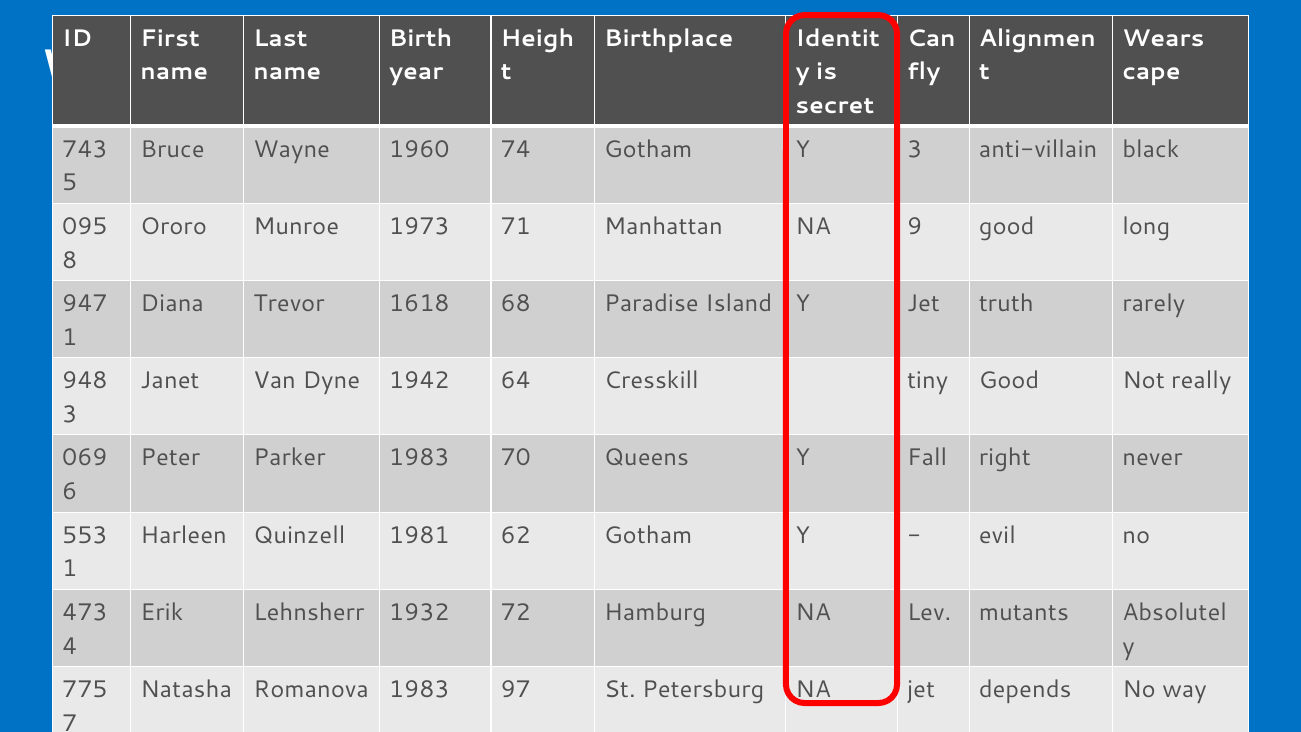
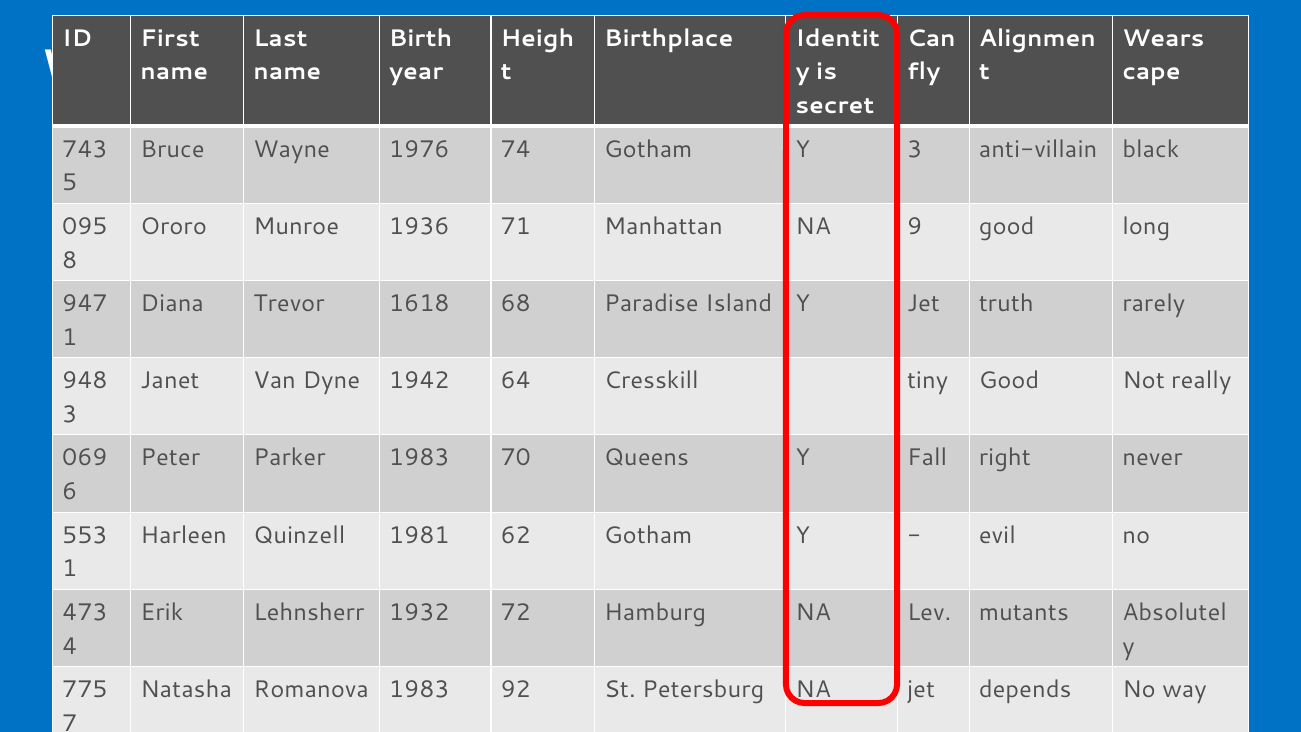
1960: 1960 -> 1976 (419, 149)
1973: 1973 -> 1936 (419, 226)
97: 97 -> 92 (516, 689)
